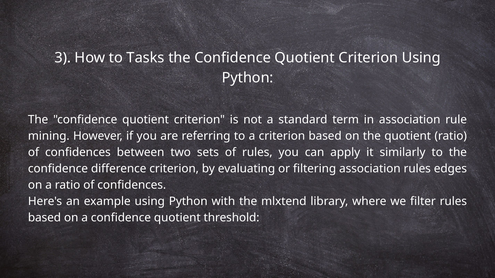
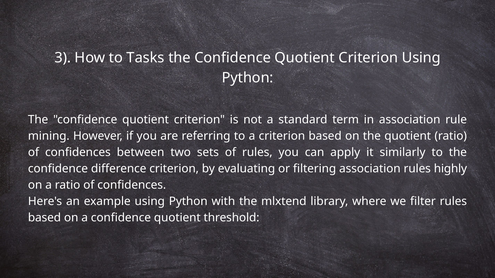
edges: edges -> highly (450, 169)
